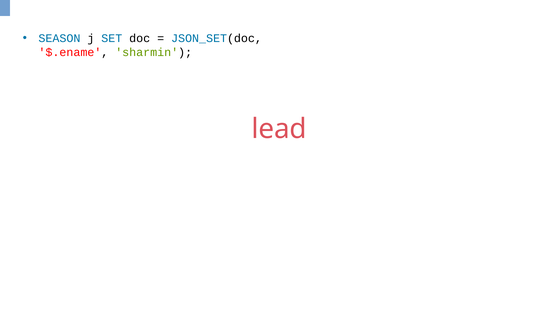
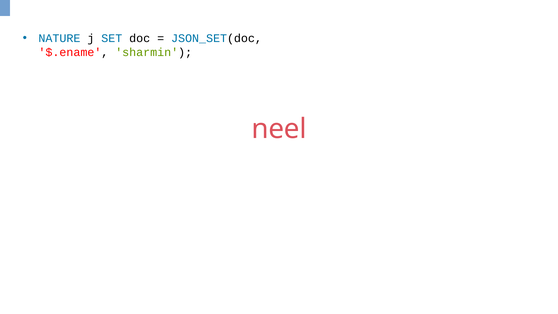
SEASON: SEASON -> NATURE (59, 38)
lead: lead -> neel (279, 129)
